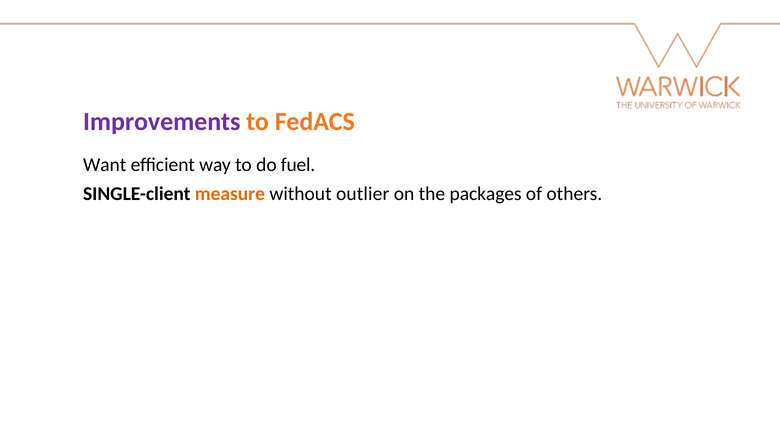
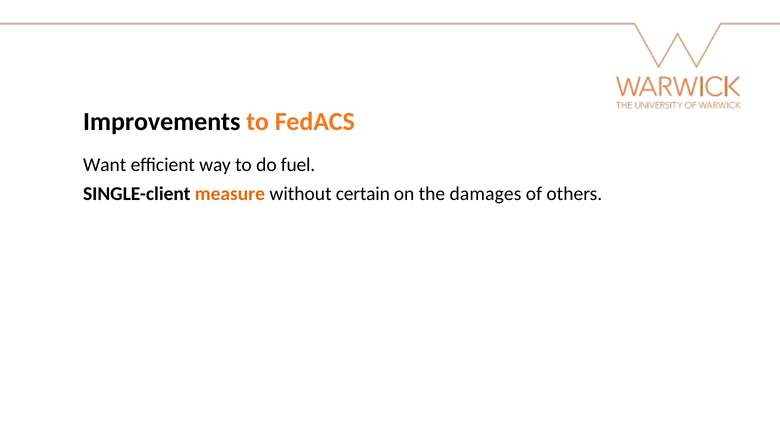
Improvements colour: purple -> black (162, 121)
outlier: outlier -> certain (363, 194)
packages: packages -> damages (485, 194)
